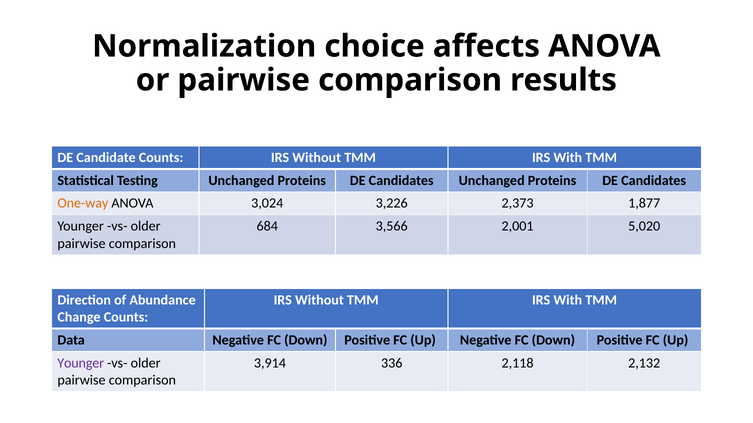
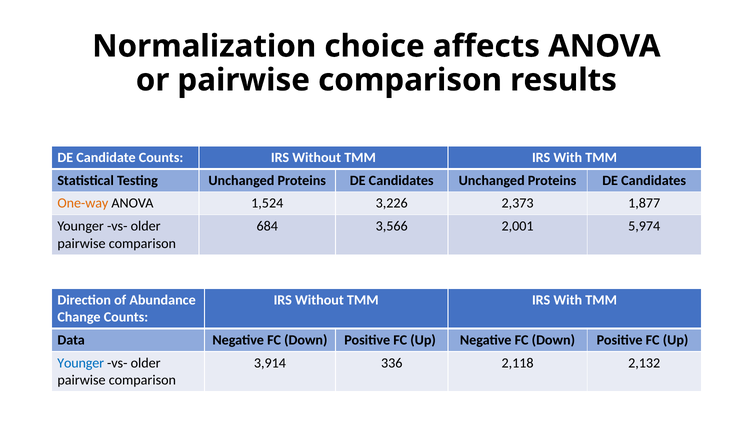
3,024: 3,024 -> 1,524 (267, 204)
5,020: 5,020 -> 5,974 (644, 227)
Younger colour: purple -> blue (81, 364)
